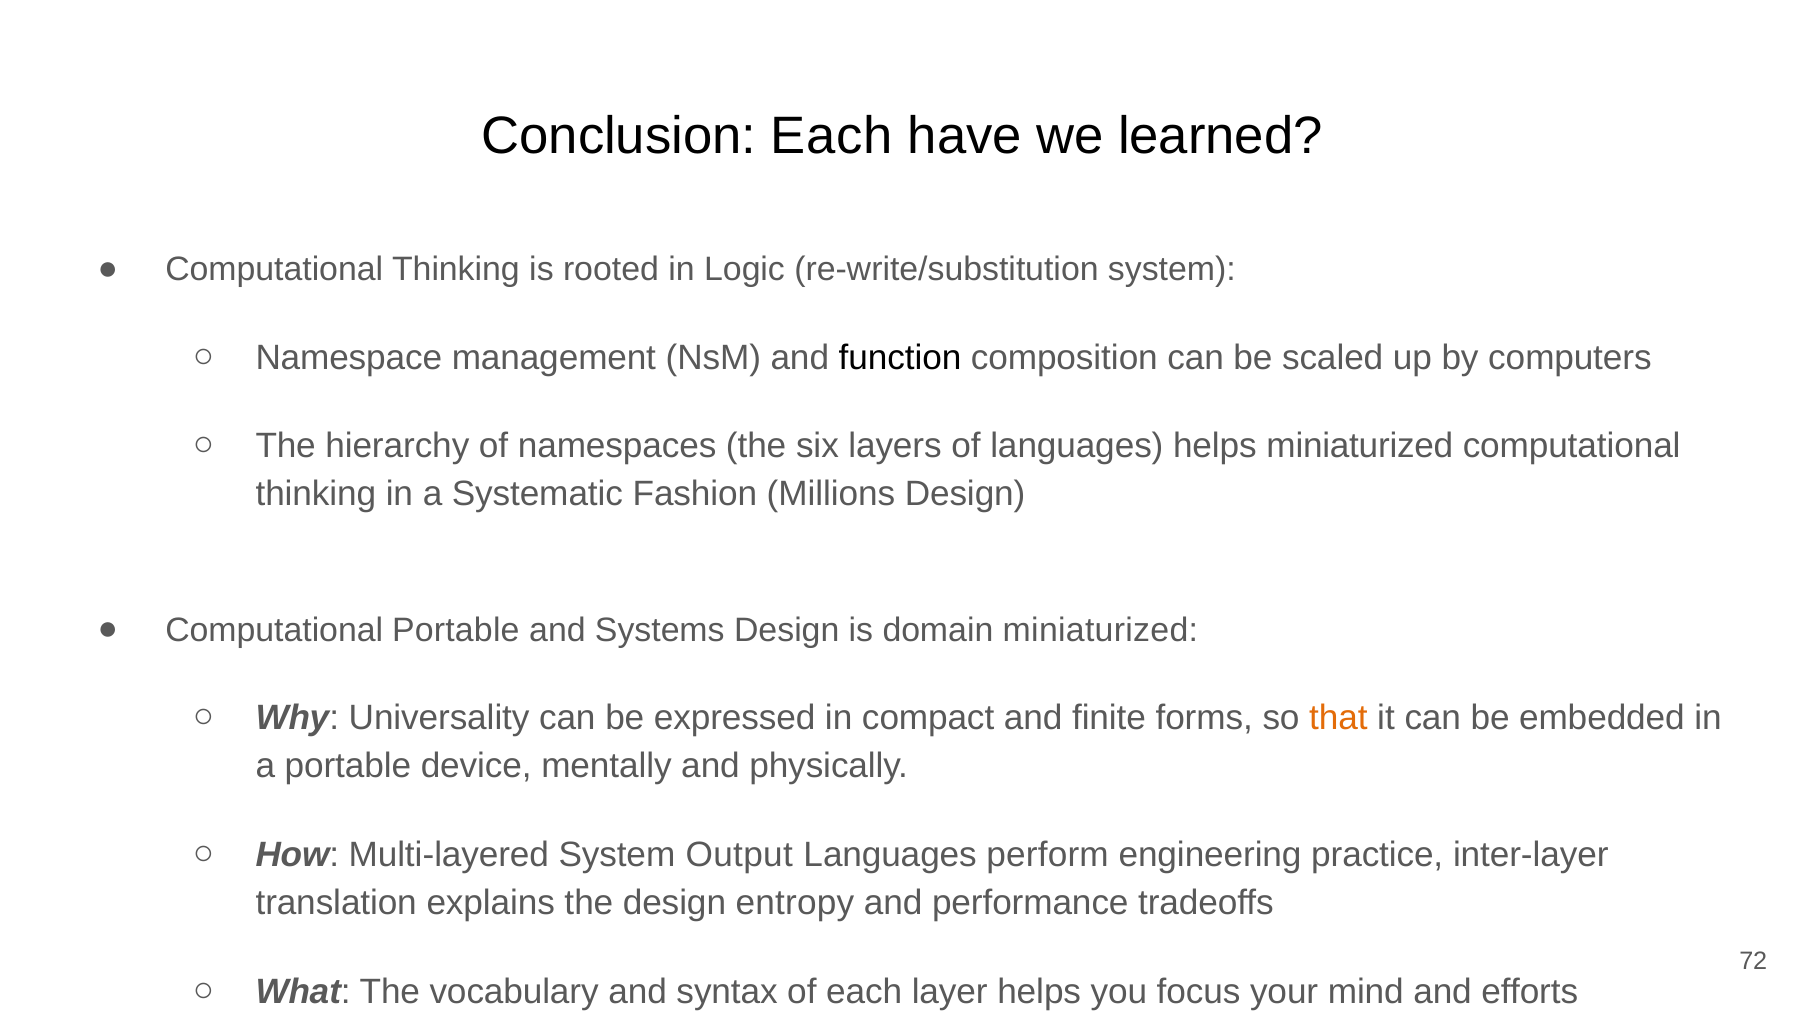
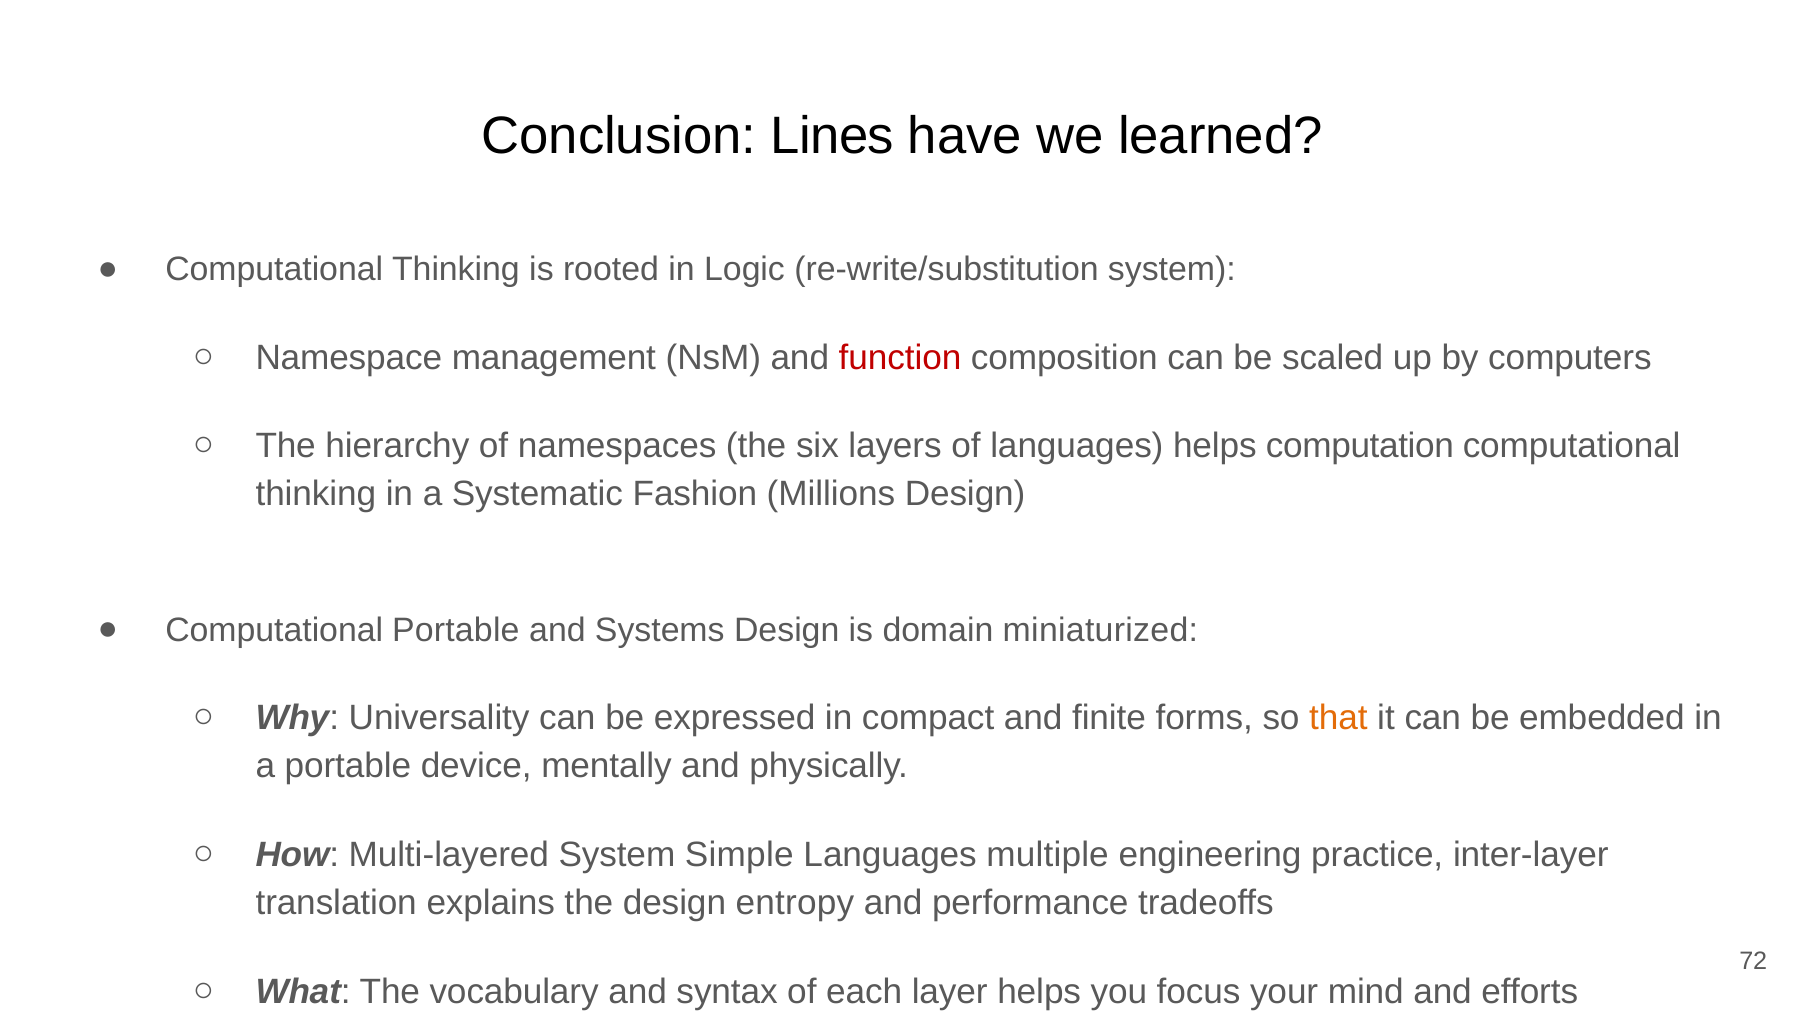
Conclusion Each: Each -> Lines (832, 137)
function colour: black -> red (900, 358)
helps miniaturized: miniaturized -> computation (1360, 446)
Output: Output -> Simple (739, 855)
perform: perform -> multiple (1048, 855)
